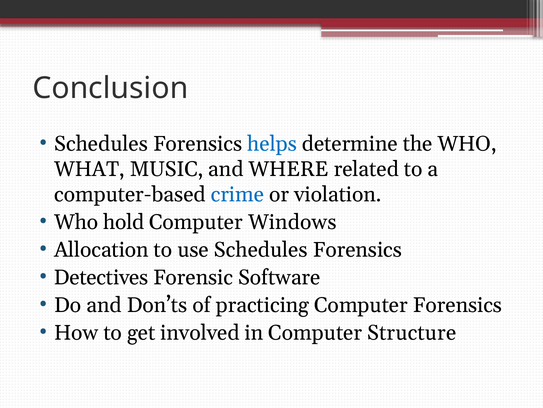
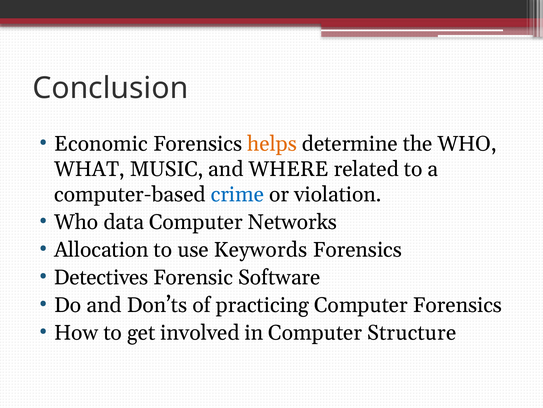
Schedules: Schedules -> Economic (101, 144)
helps colour: blue -> orange (272, 144)
hold: hold -> data (124, 222)
Windows: Windows -> Networks (292, 222)
use Schedules: Schedules -> Keywords (261, 249)
